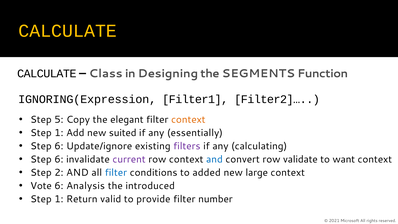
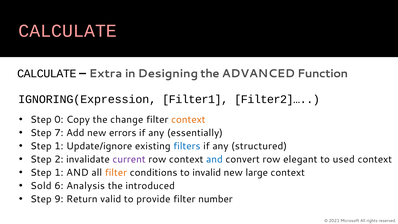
CALCULATE colour: yellow -> pink (68, 31)
Class: Class -> Extra (106, 73)
SEGMENTS: SEGMENTS -> ADVANCED (259, 73)
5: 5 -> 0 (59, 119)
elegant: elegant -> change (127, 119)
1: 1 -> 7 (59, 133)
suited: suited -> errors (123, 133)
6: 6 -> 1 (59, 146)
filters colour: purple -> blue (187, 146)
calculating: calculating -> structured (259, 146)
6: 6 -> 2 (59, 159)
validate: validate -> elegant (300, 159)
want: want -> used (344, 159)
2: 2 -> 1 (59, 172)
filter colour: blue -> orange (116, 172)
added: added -> invalid (207, 172)
Vote: Vote -> Sold (41, 186)
1: 1 -> 9 (59, 199)
